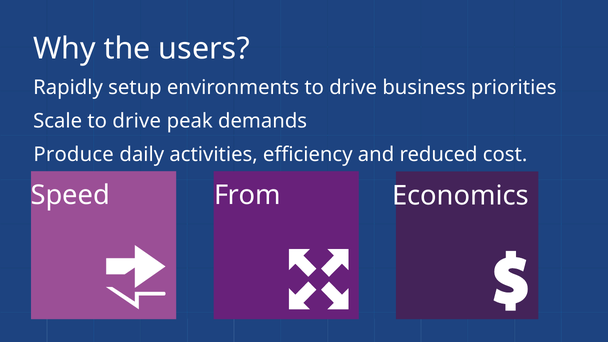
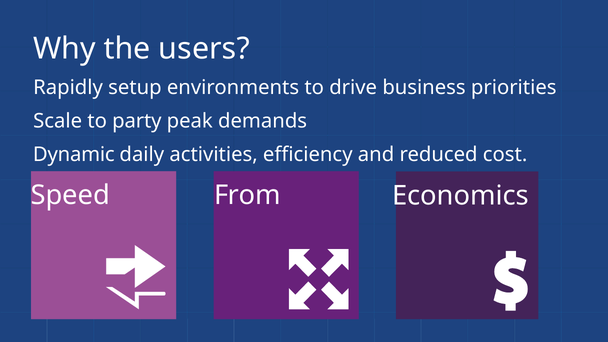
Scale to drive: drive -> party (137, 121)
Produce: Produce -> Dynamic (74, 154)
